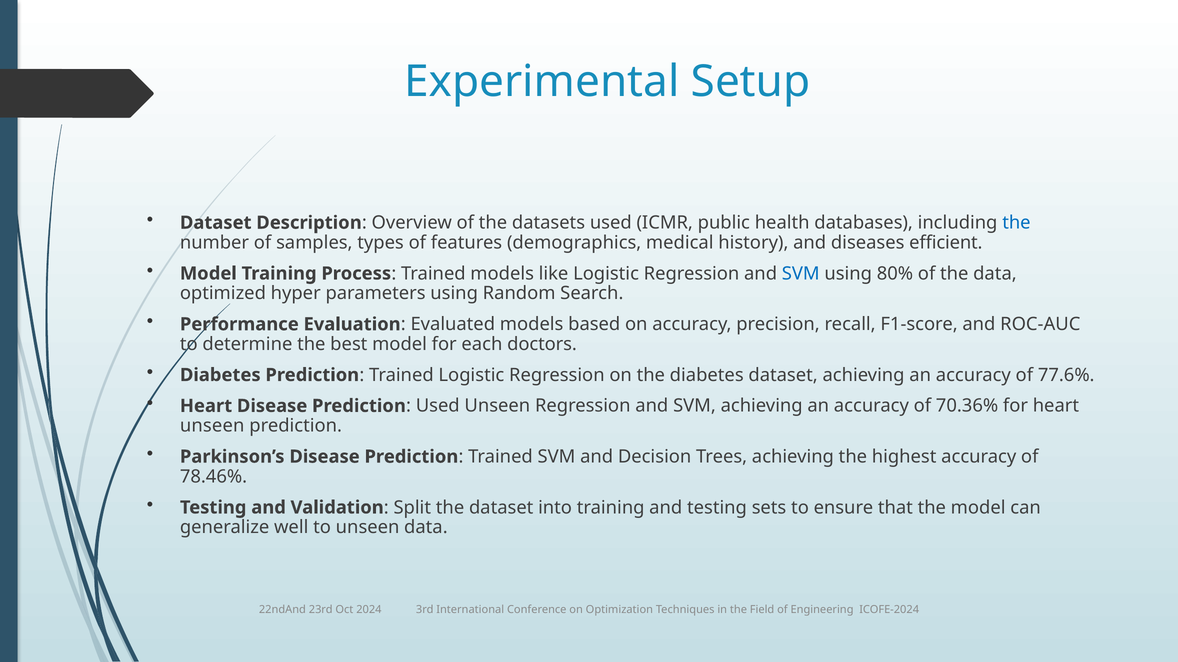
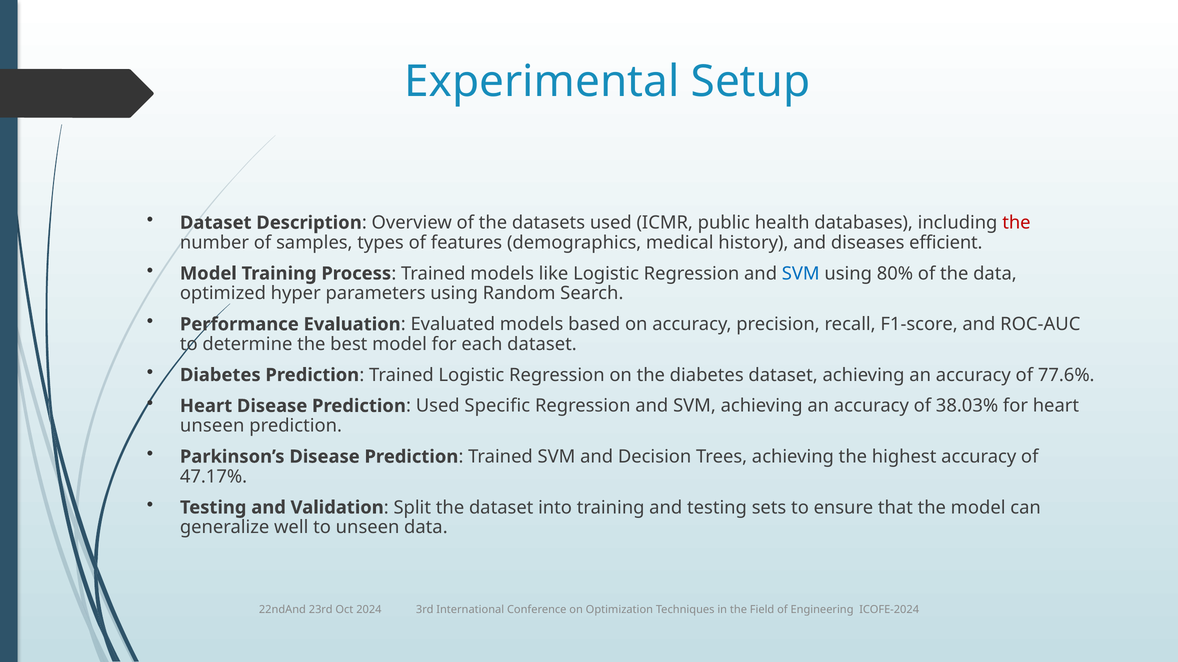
the colour: blue -> red (1016, 223)
each doctors: doctors -> dataset (542, 344)
Used Unseen: Unseen -> Specific (497, 406)
70.36%: 70.36% -> 38.03% (967, 406)
78.46%: 78.46% -> 47.17% (214, 477)
